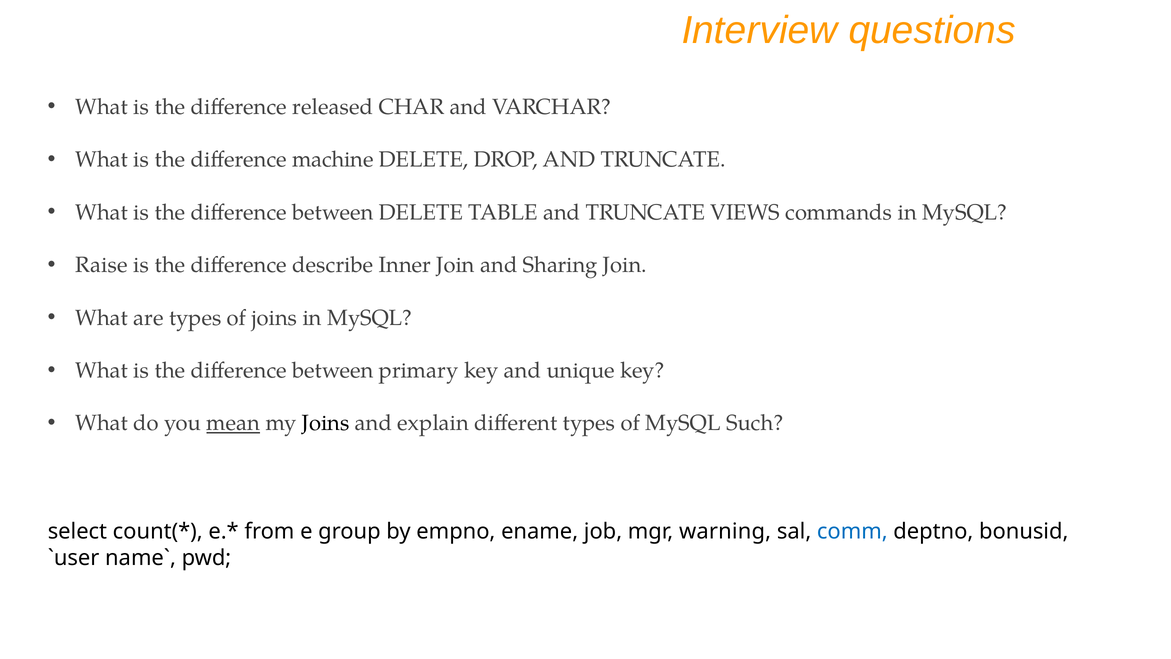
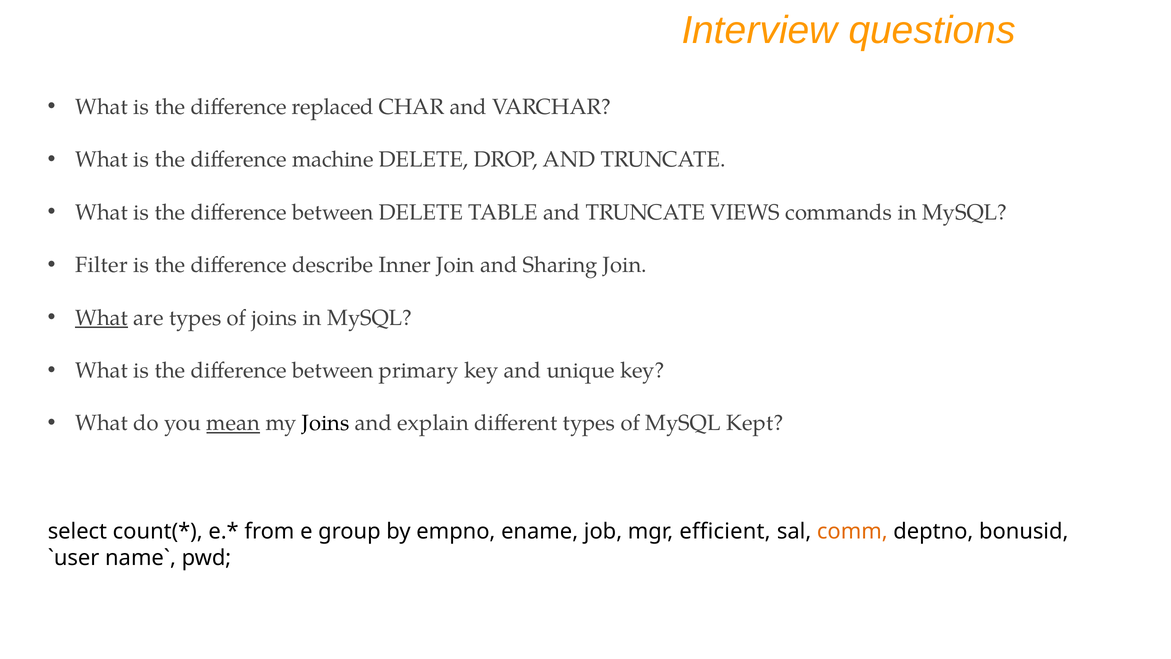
released: released -> replaced (333, 107)
Raise: Raise -> Filter (102, 265)
What underline: none -> present (102, 318)
Such: Such -> Kept (755, 423)
warning: warning -> efficient (725, 531)
comm colour: blue -> orange (852, 531)
